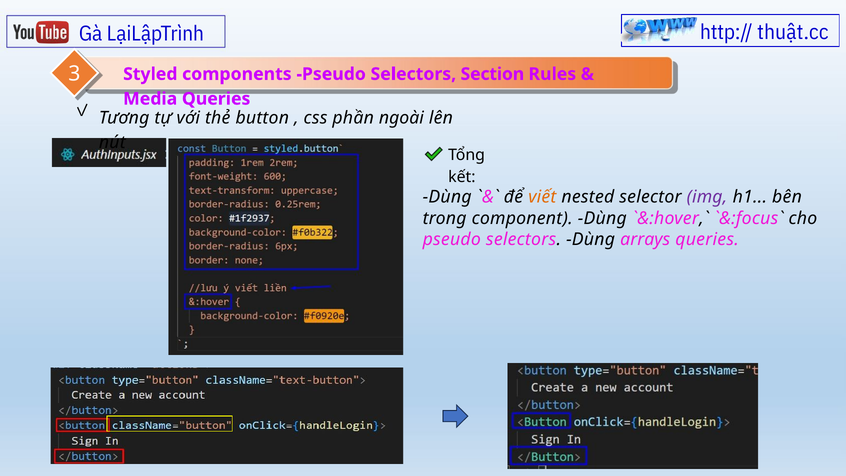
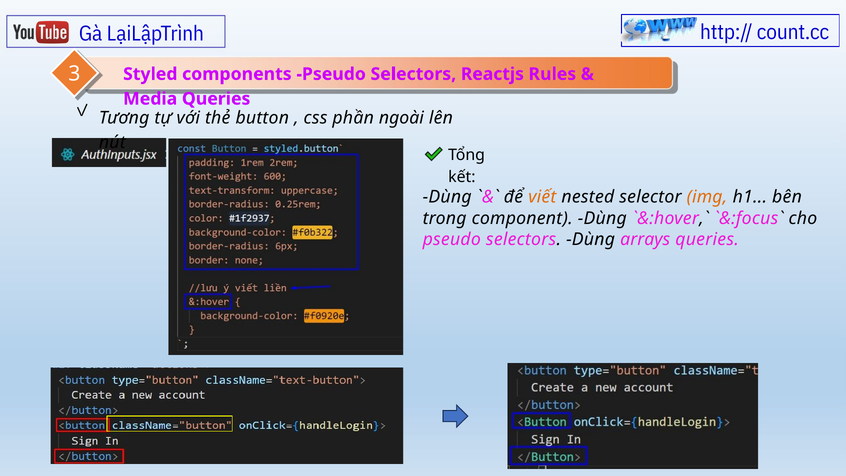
thuật.cc: thuật.cc -> count.cc (793, 32)
Section: Section -> Reactjs (492, 74)
img colour: purple -> orange (707, 197)
